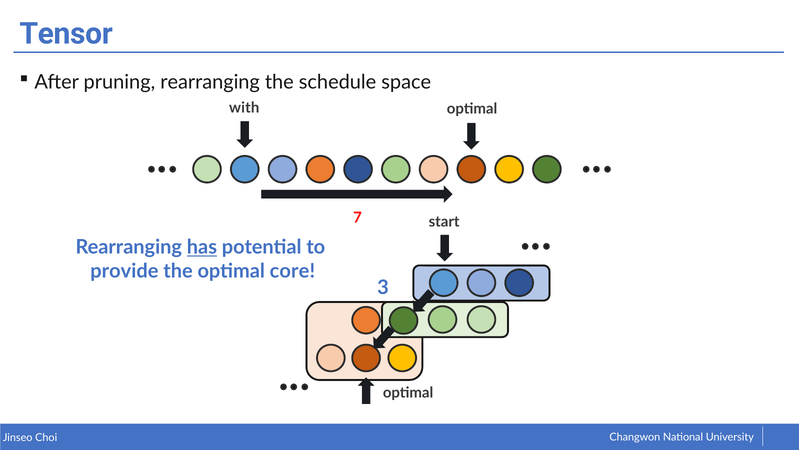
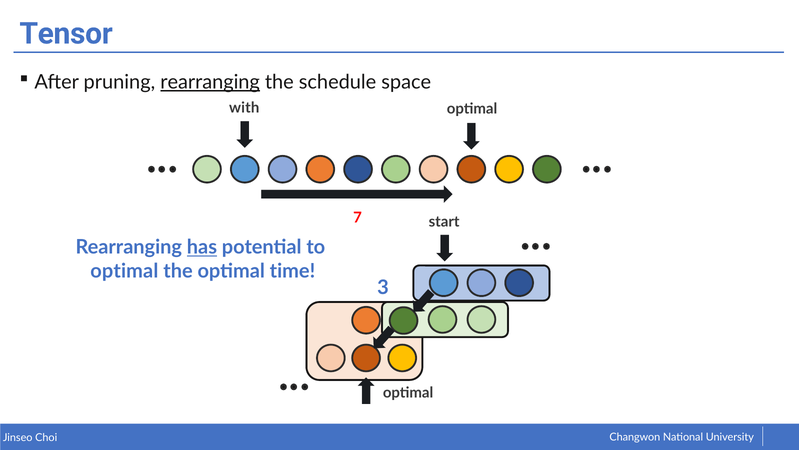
rearranging underline: none -> present (210, 82)
provide: provide -> optimal (124, 271)
core: core -> time (292, 271)
